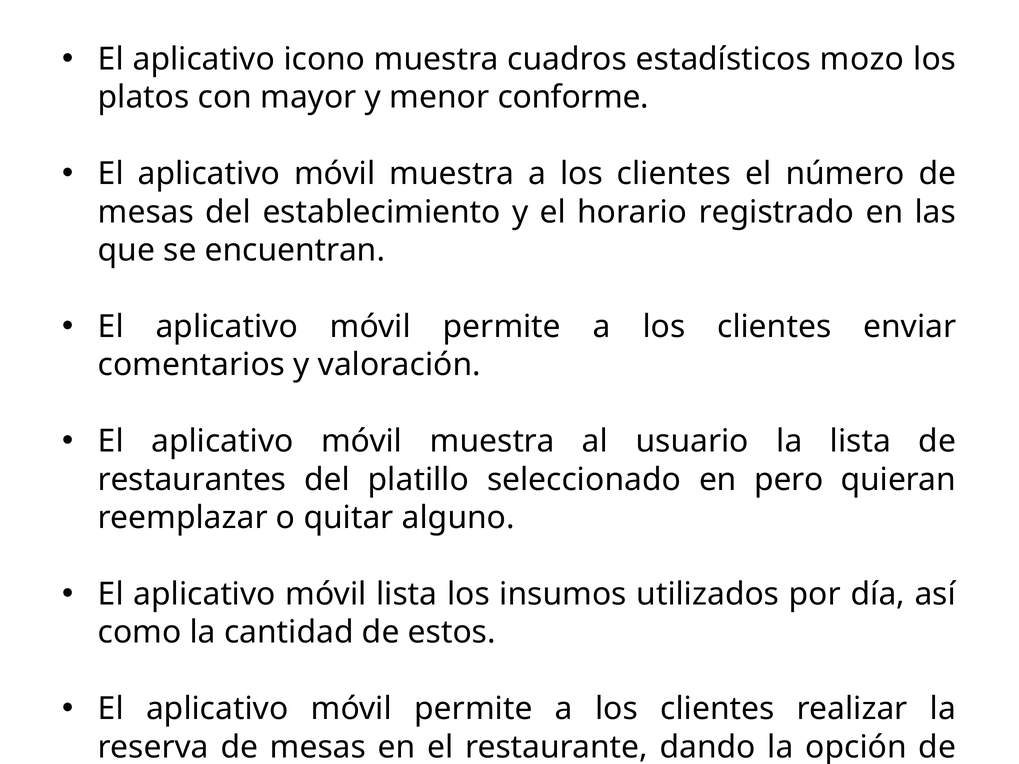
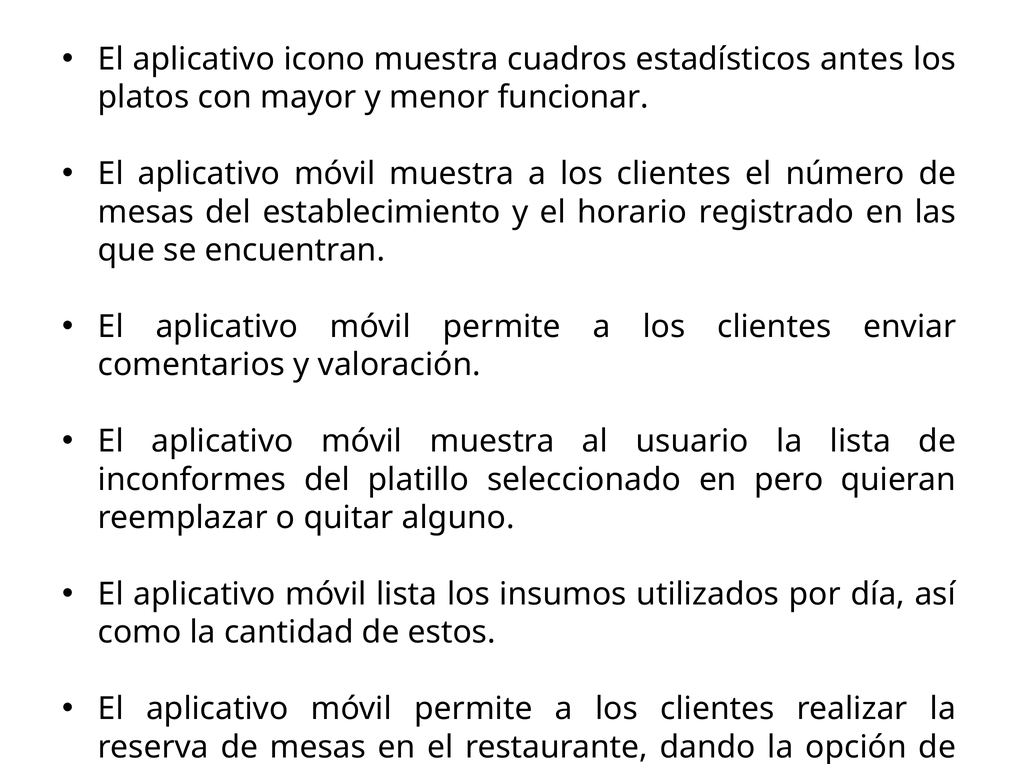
mozo: mozo -> antes (862, 59)
conforme: conforme -> funcionar (573, 97)
restaurantes: restaurantes -> inconformes (192, 480)
